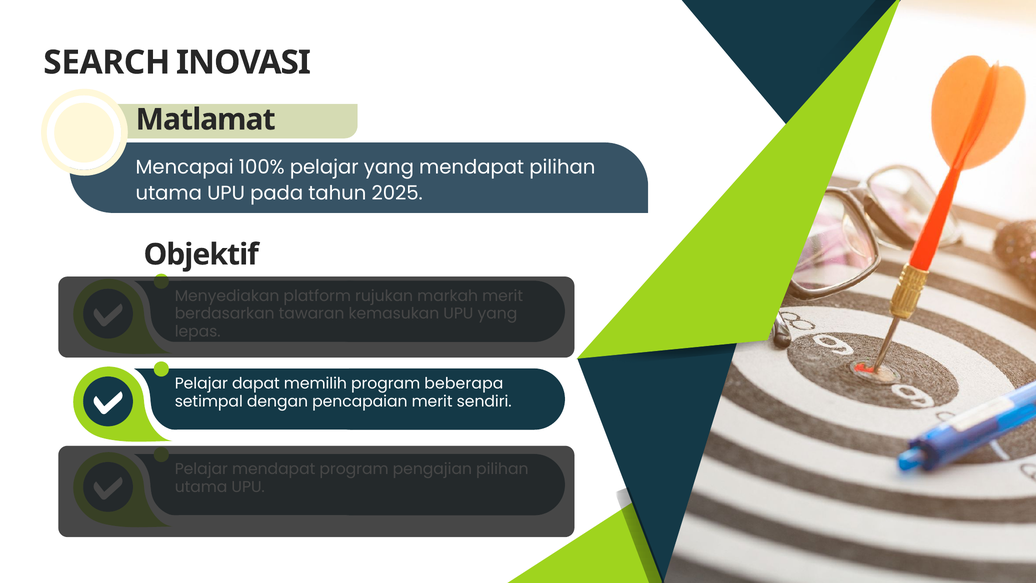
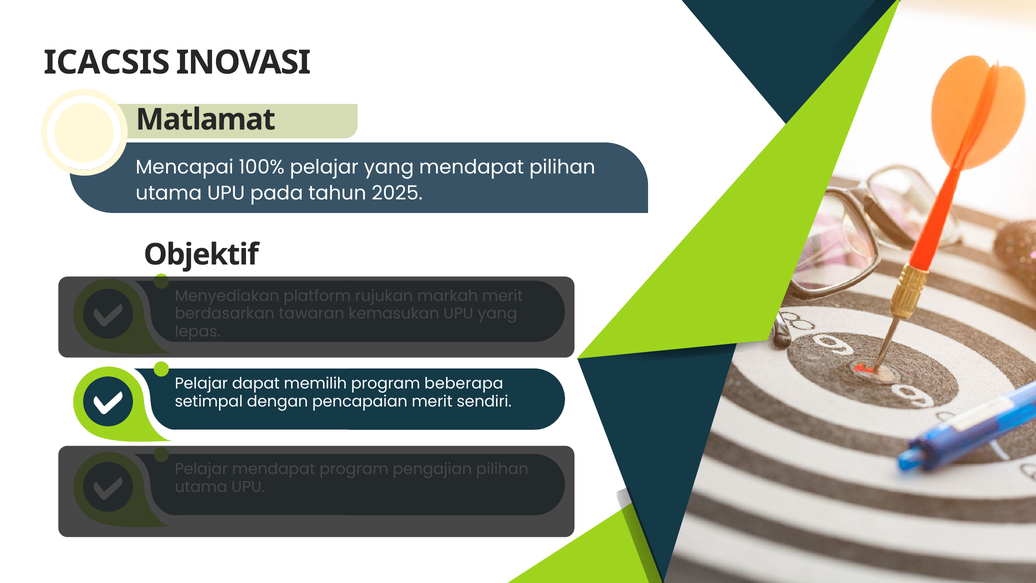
SEARCH: SEARCH -> ICACSIS (107, 63)
